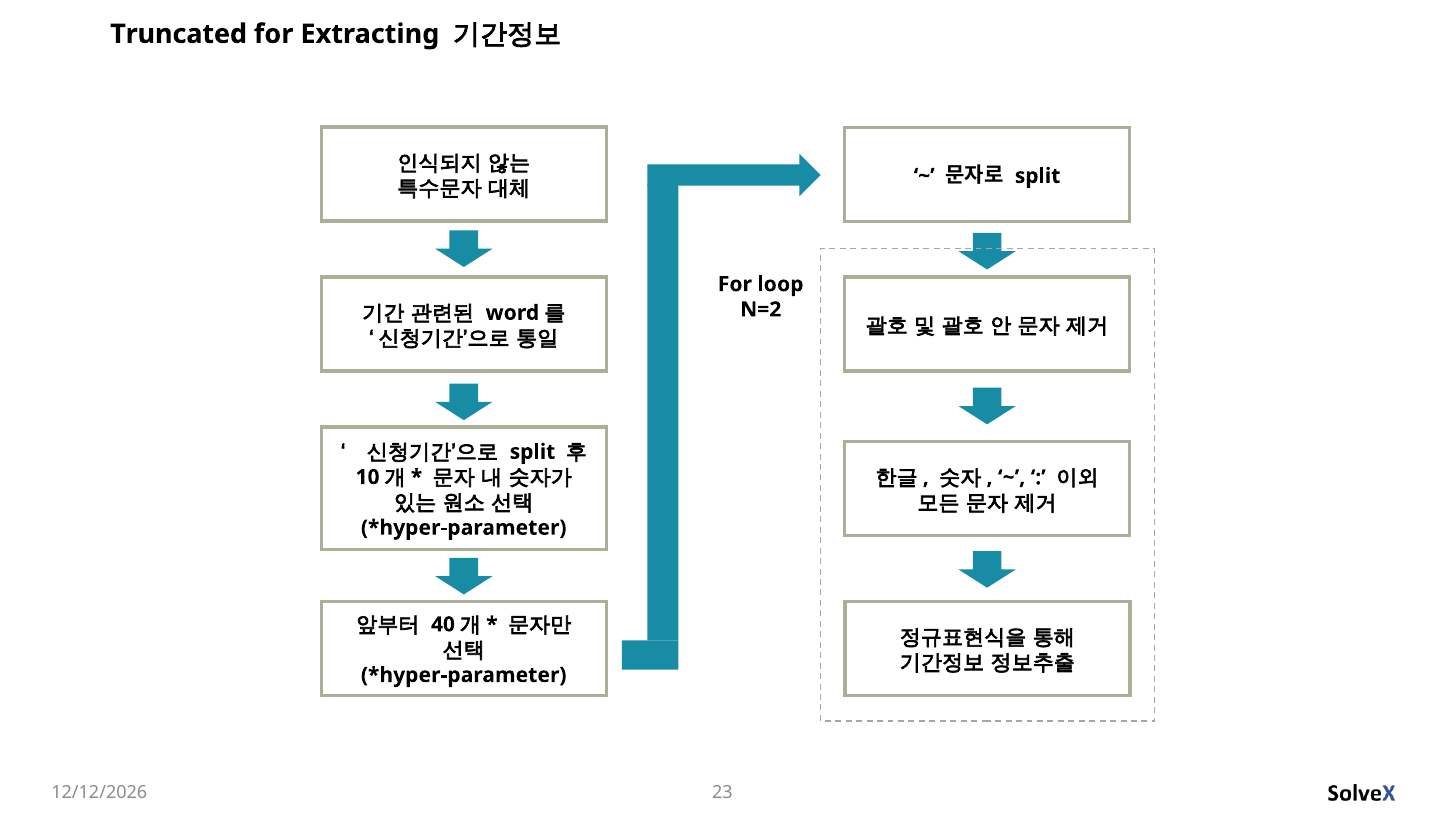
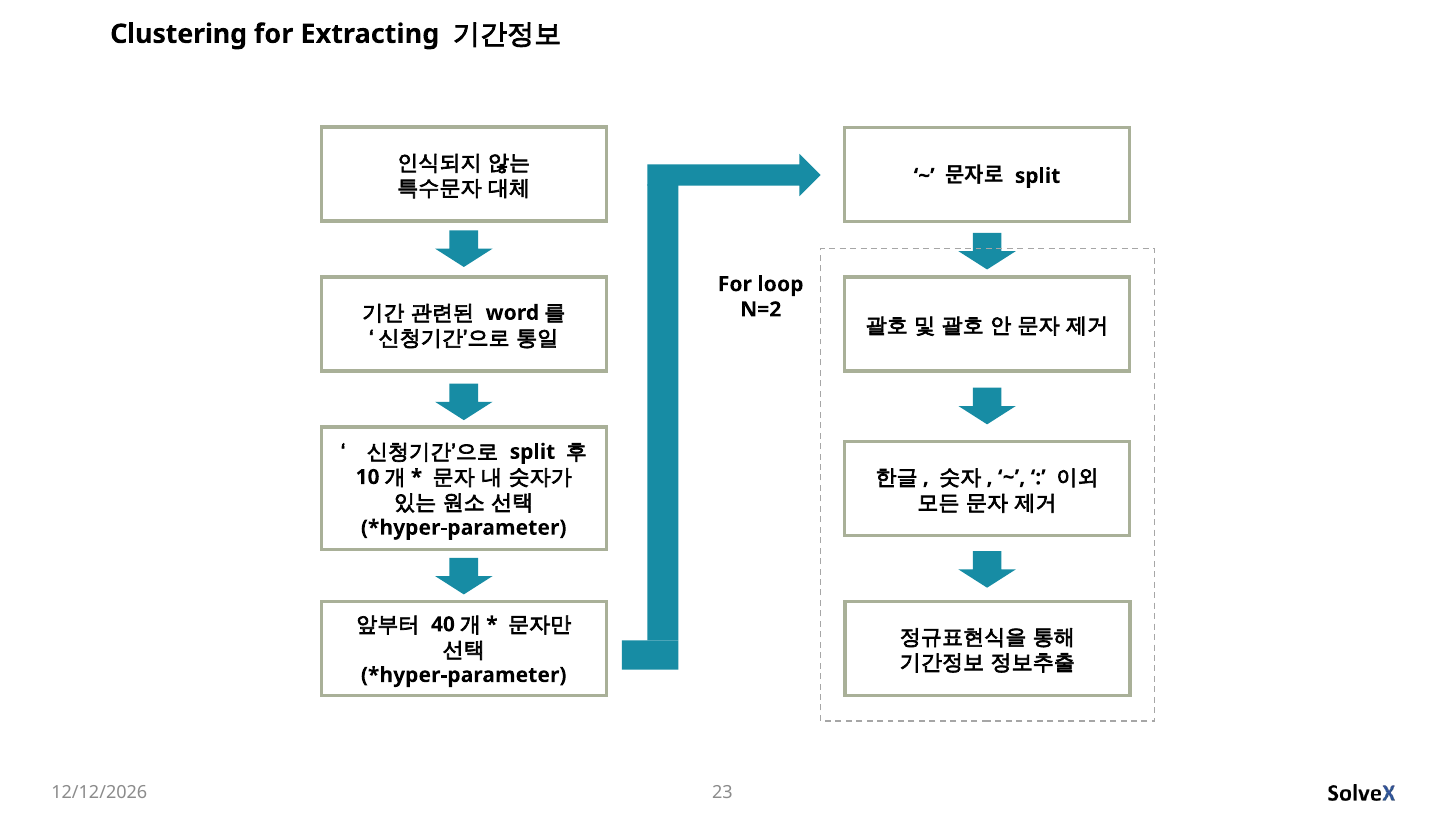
Truncated: Truncated -> Clustering (179, 34)
